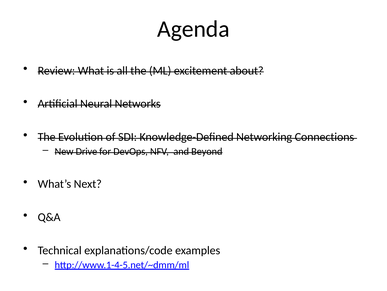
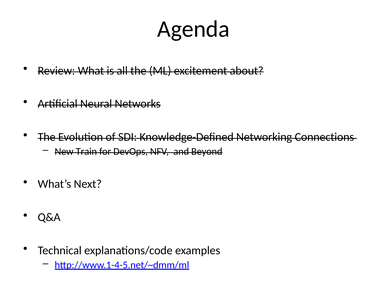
Drive: Drive -> Train (86, 151)
